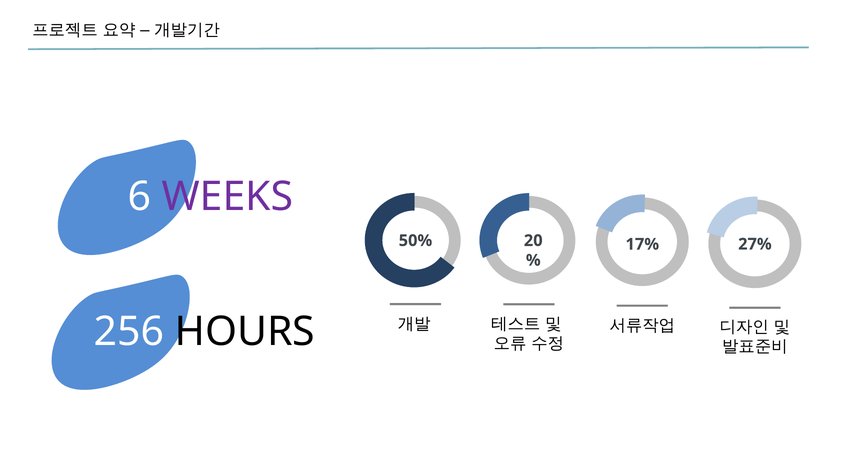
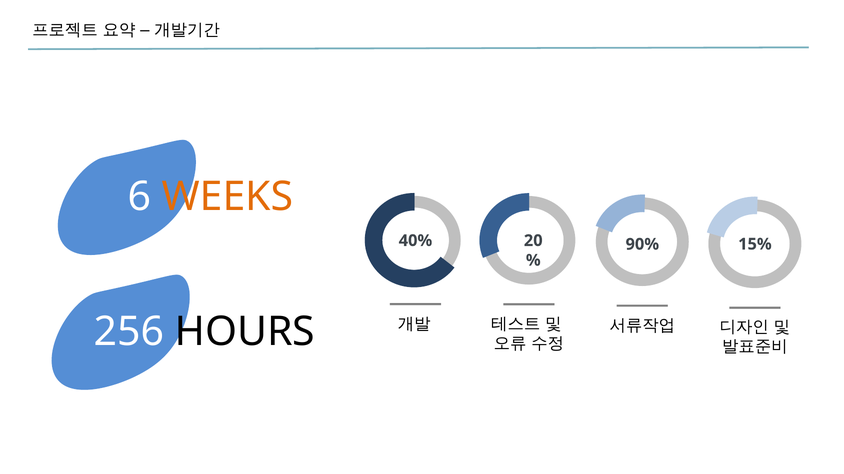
WEEKS colour: purple -> orange (228, 197)
50%: 50% -> 40% (415, 241)
27%: 27% -> 15% (755, 245)
17%: 17% -> 90% (642, 245)
